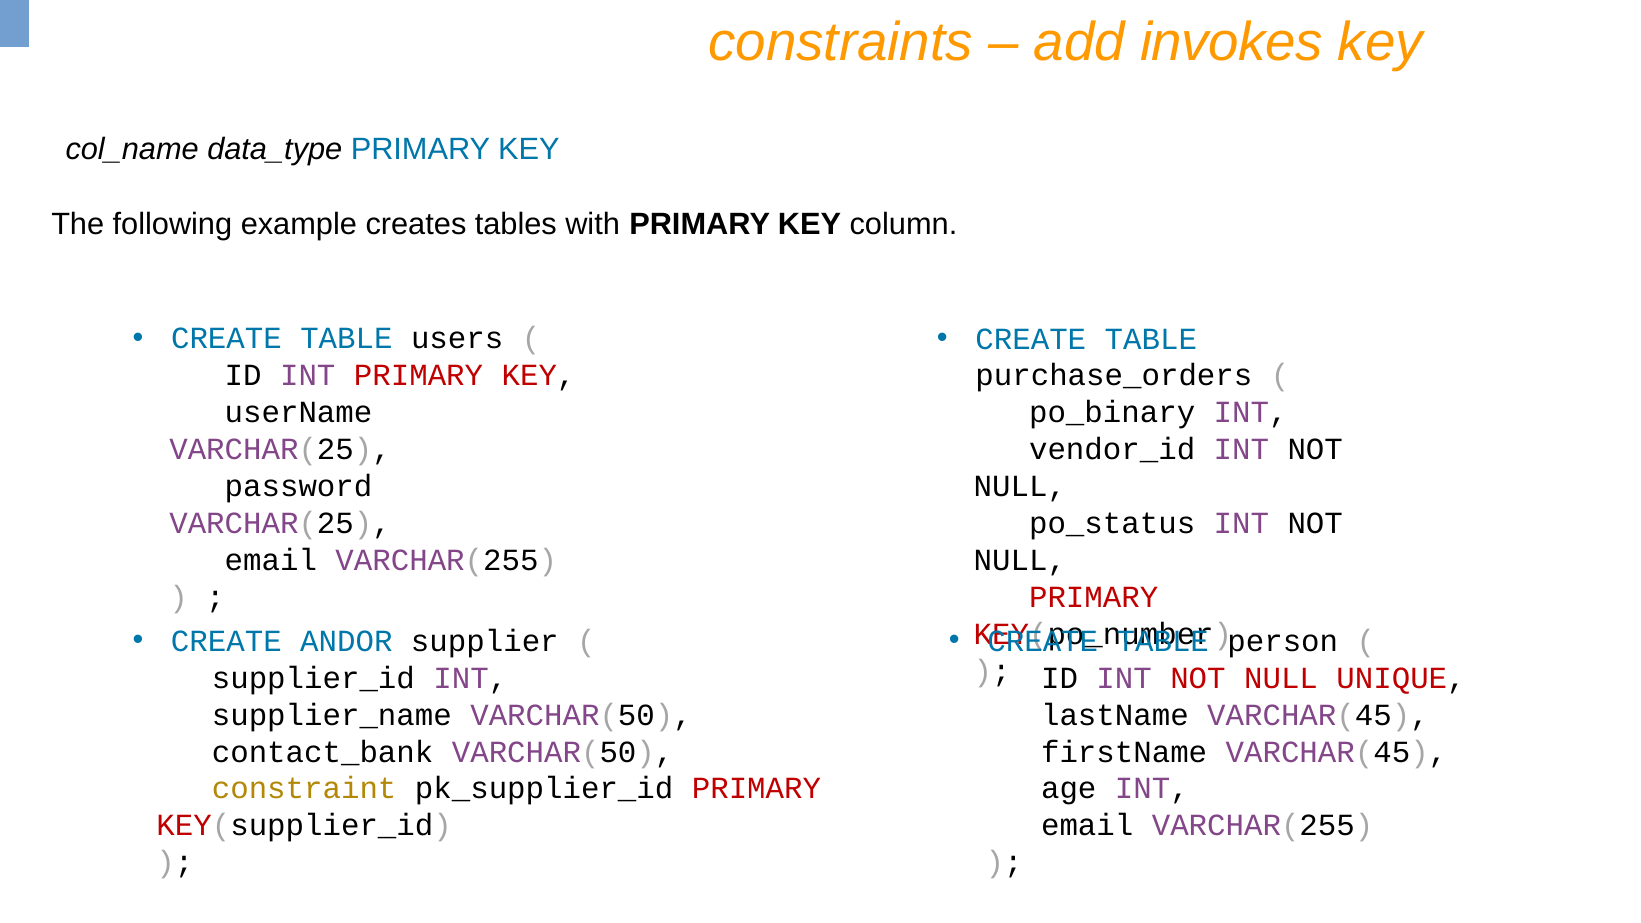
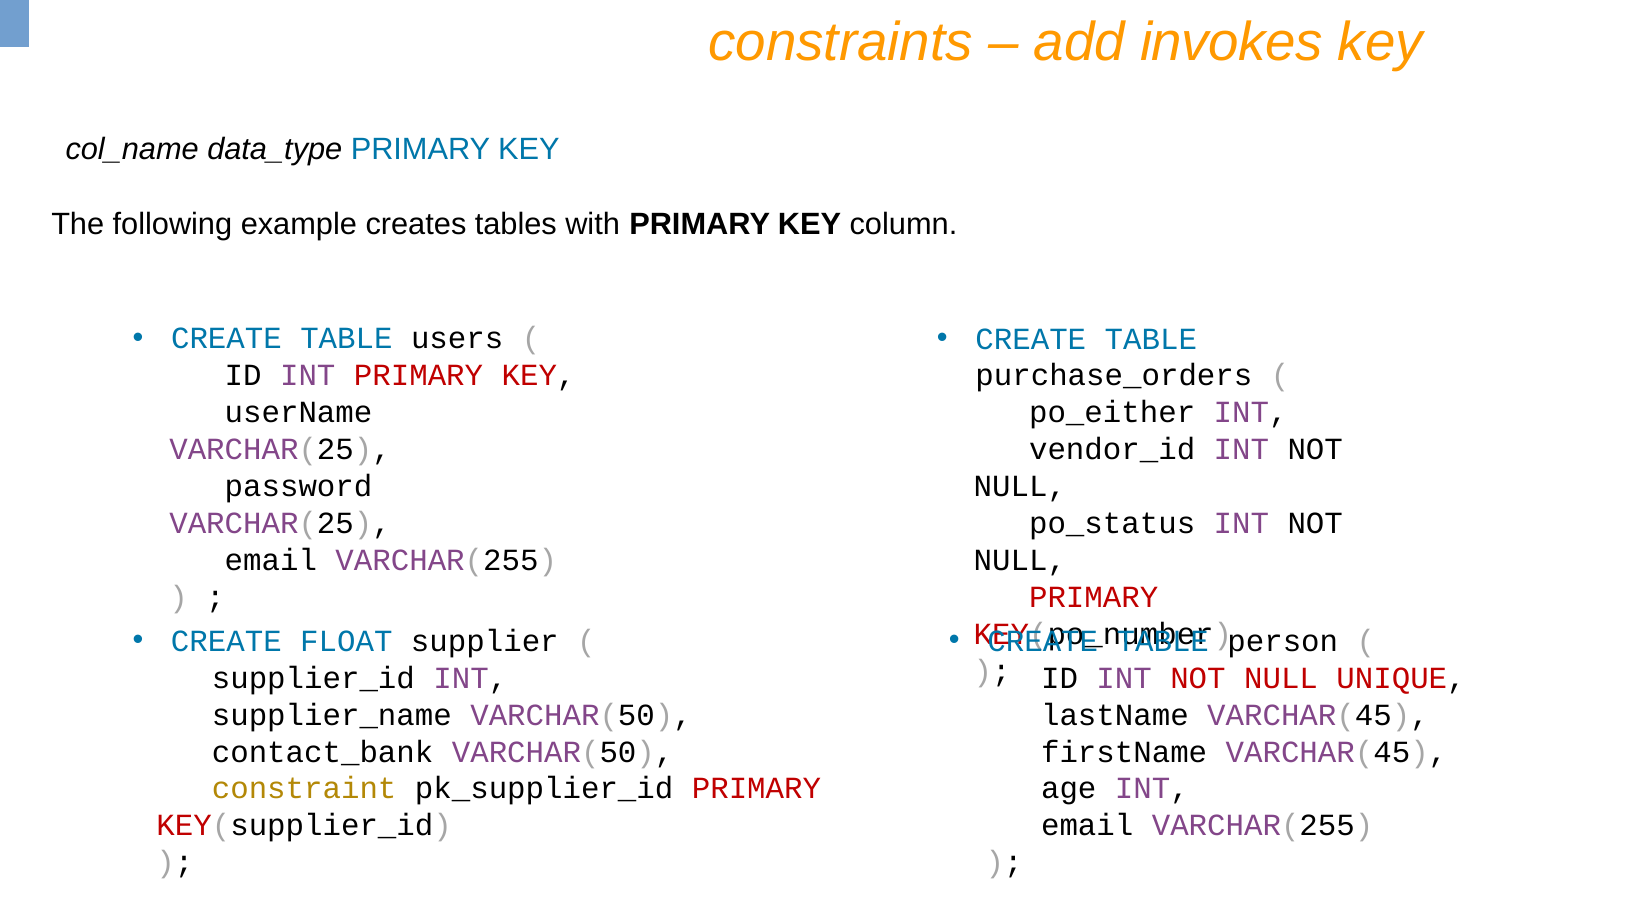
po_binary: po_binary -> po_either (1112, 413)
ANDOR: ANDOR -> FLOAT (346, 641)
